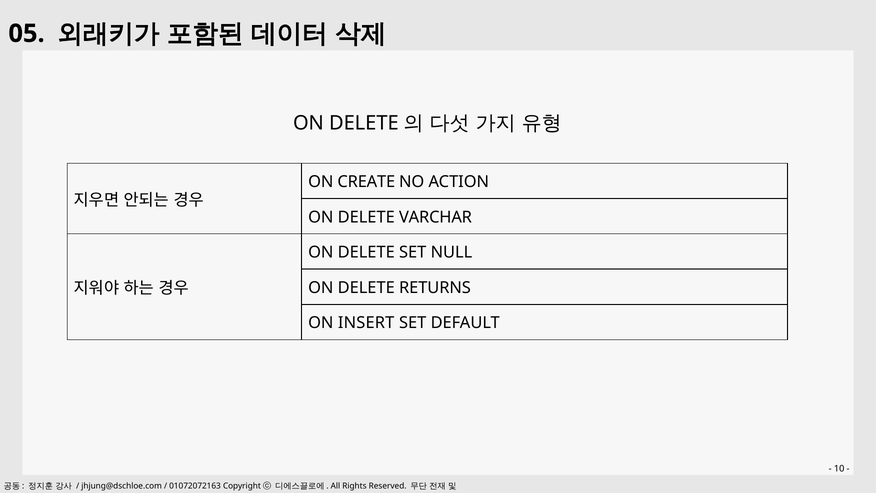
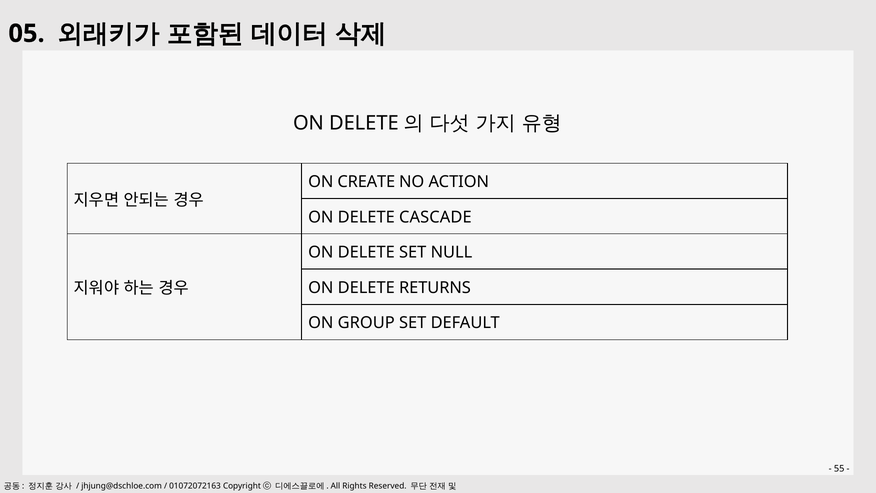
VARCHAR: VARCHAR -> CASCADE (435, 217)
INSERT: INSERT -> GROUP (366, 323)
10: 10 -> 55 (839, 468)
